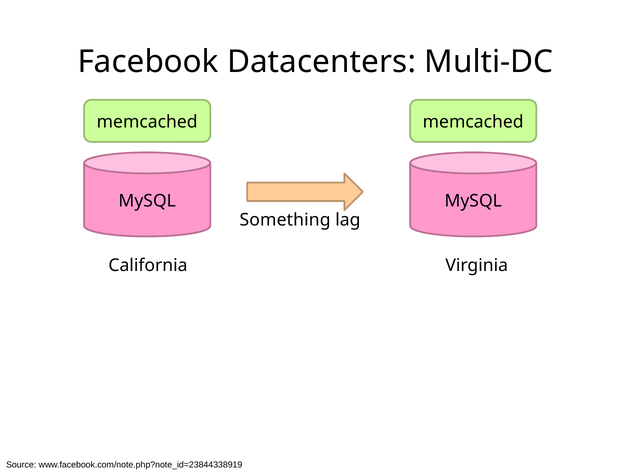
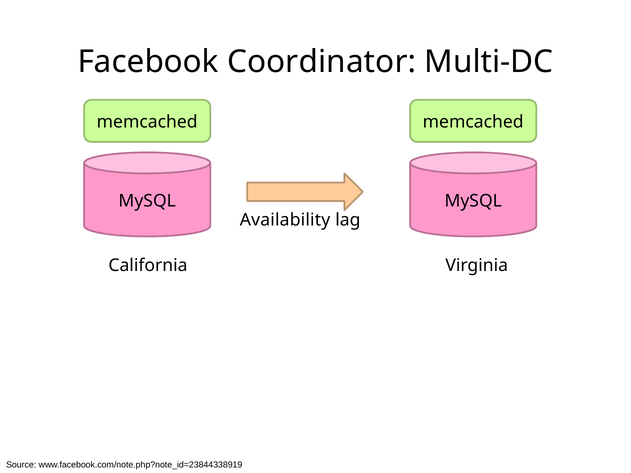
Datacenters: Datacenters -> Coordinator (322, 62)
Something: Something -> Availability (285, 220)
